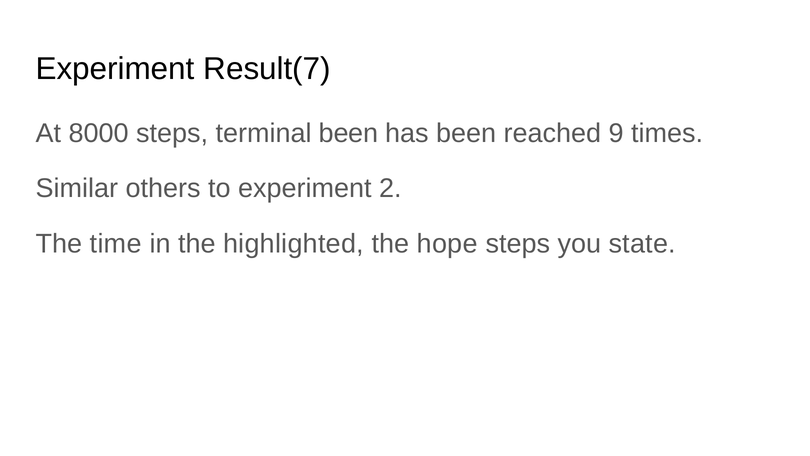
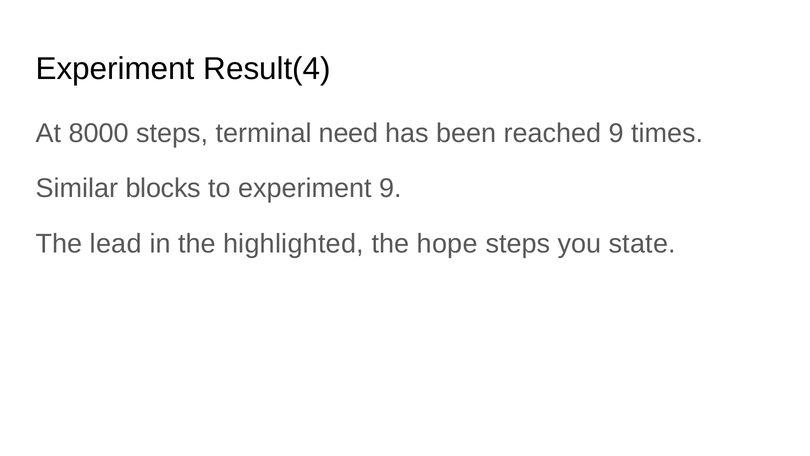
Result(7: Result(7 -> Result(4 (267, 69)
terminal been: been -> need (349, 133)
others: others -> blocks (163, 188)
experiment 2: 2 -> 9 (390, 188)
time: time -> lead (116, 244)
